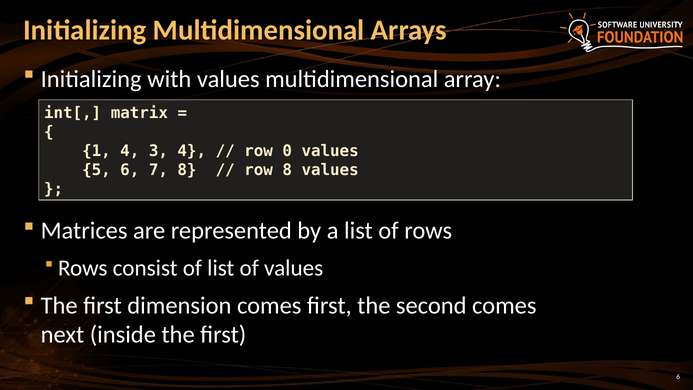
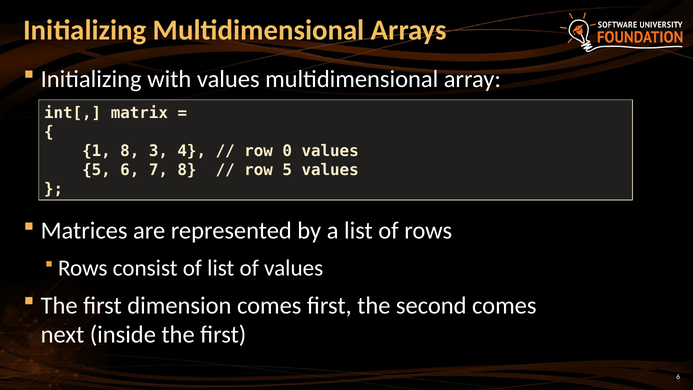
1 4: 4 -> 8 (130, 151)
row 8: 8 -> 5 (287, 170)
